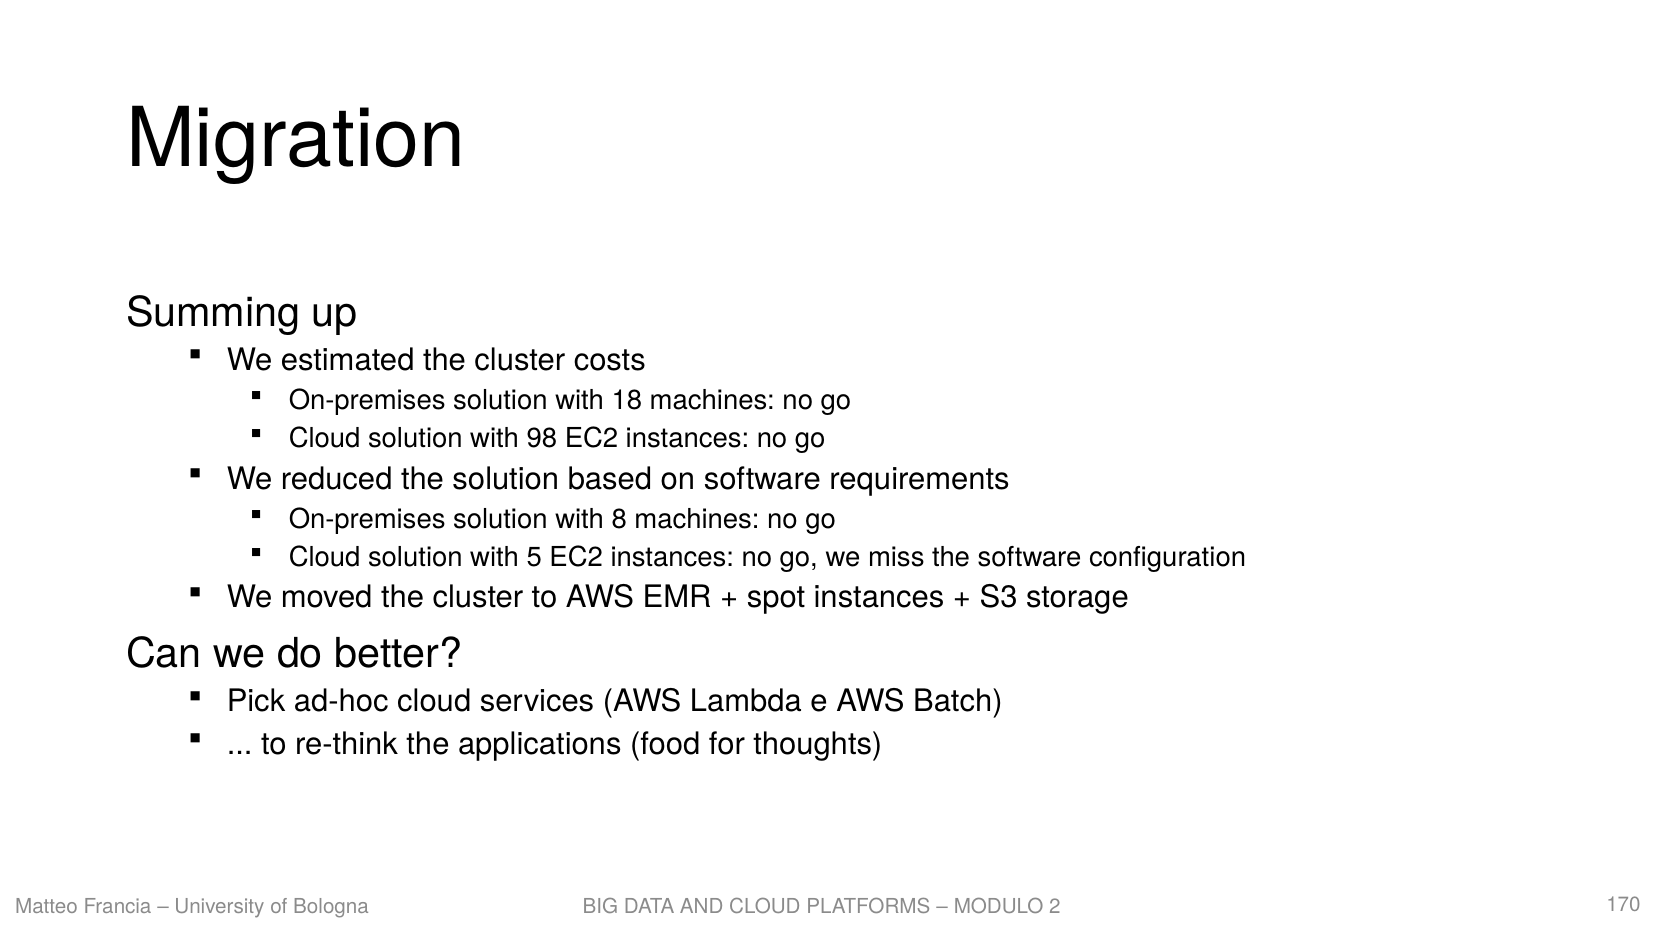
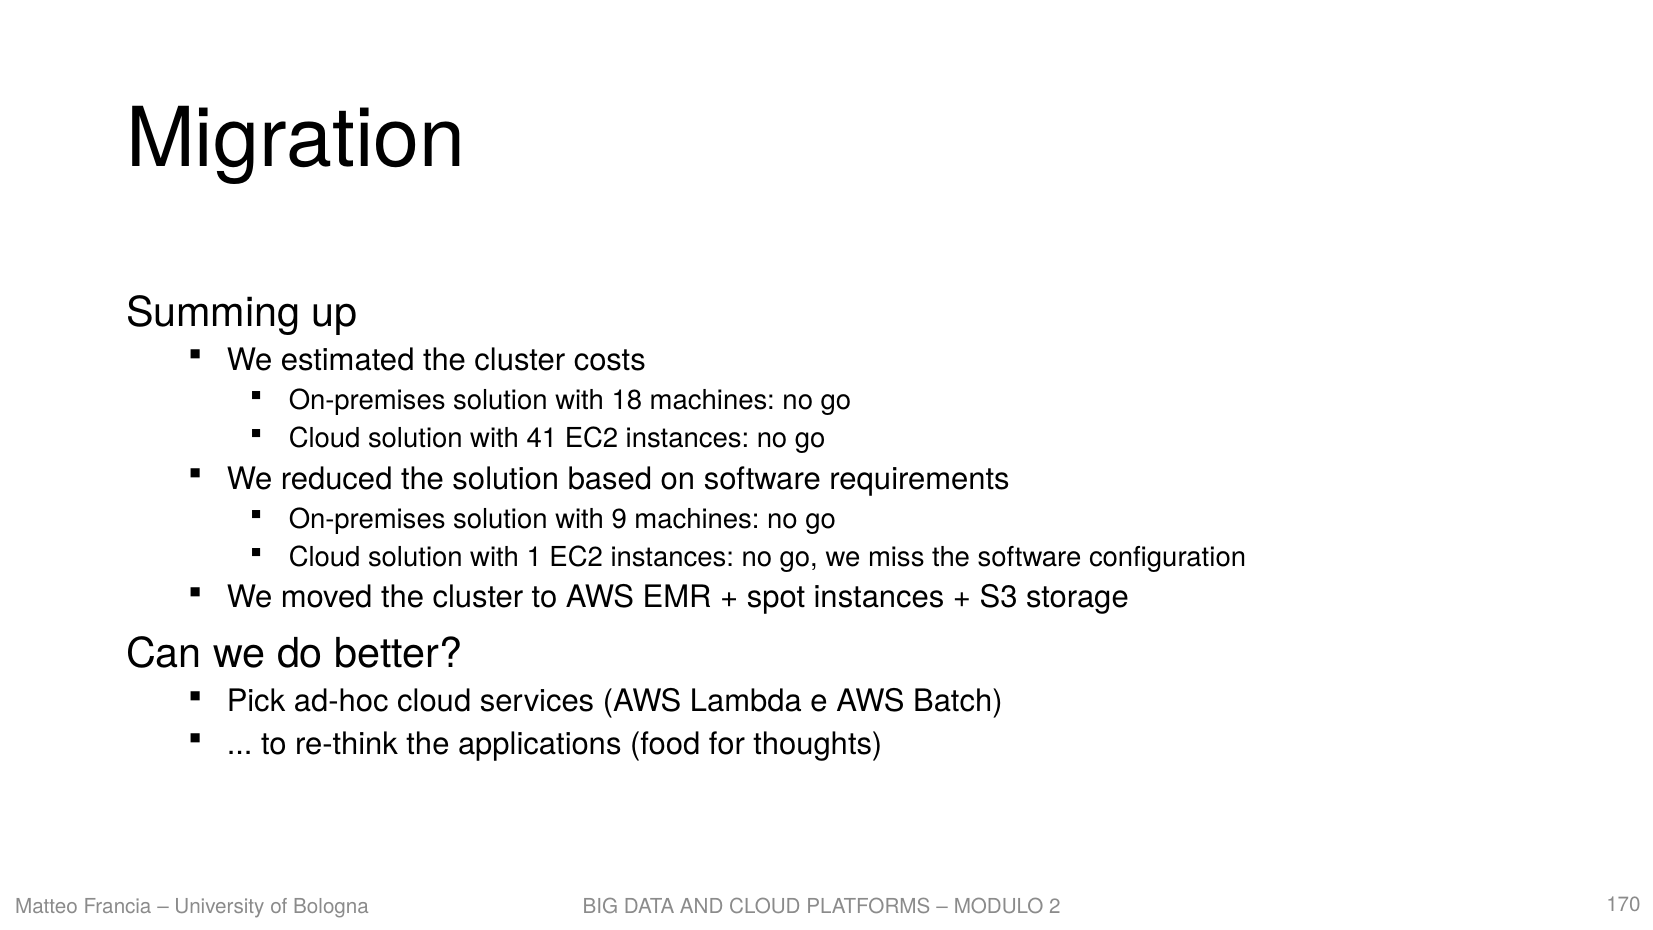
98: 98 -> 41 (542, 439)
8: 8 -> 9 (619, 519)
5: 5 -> 1 (534, 557)
